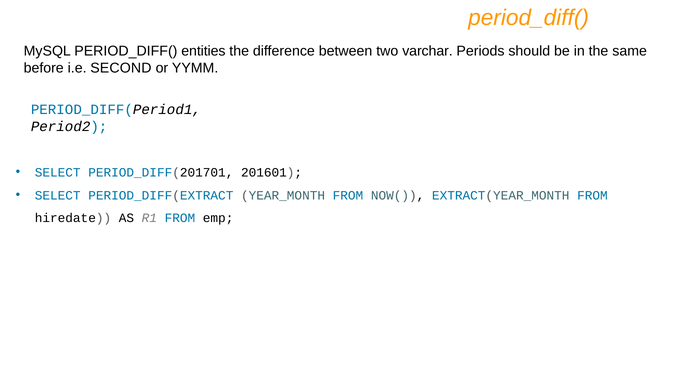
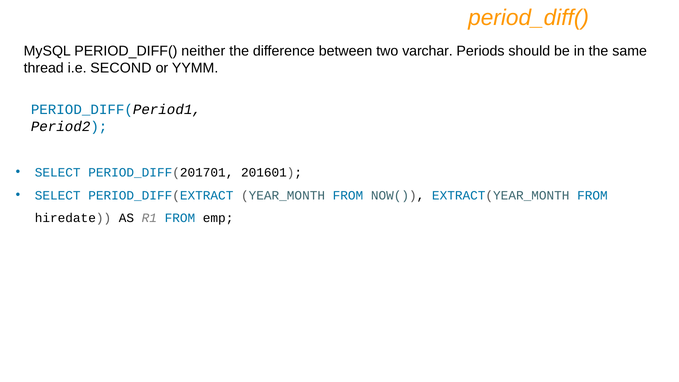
entities: entities -> neither (203, 51)
before: before -> thread (44, 68)
